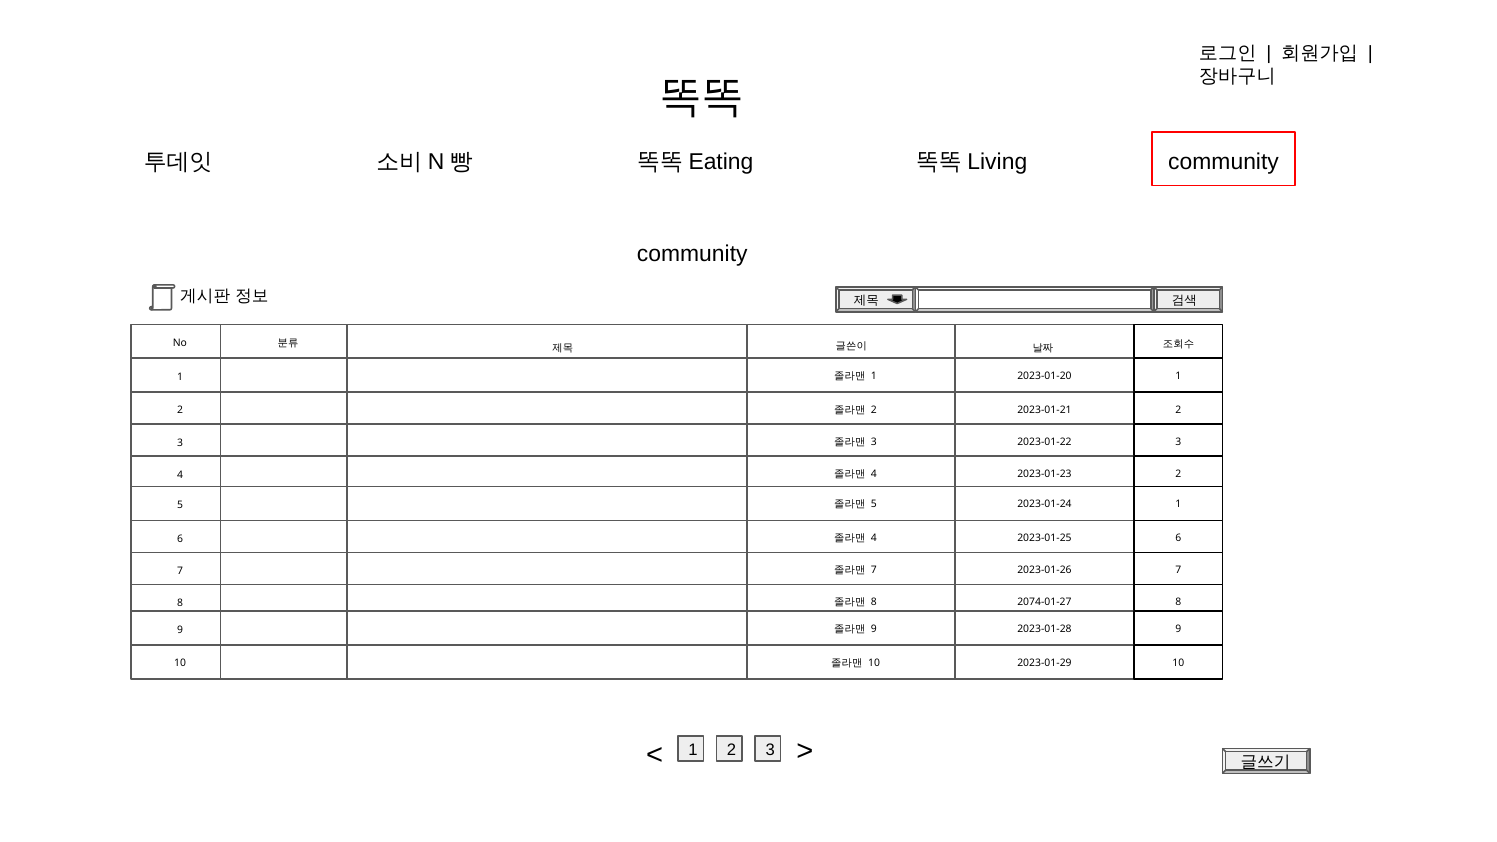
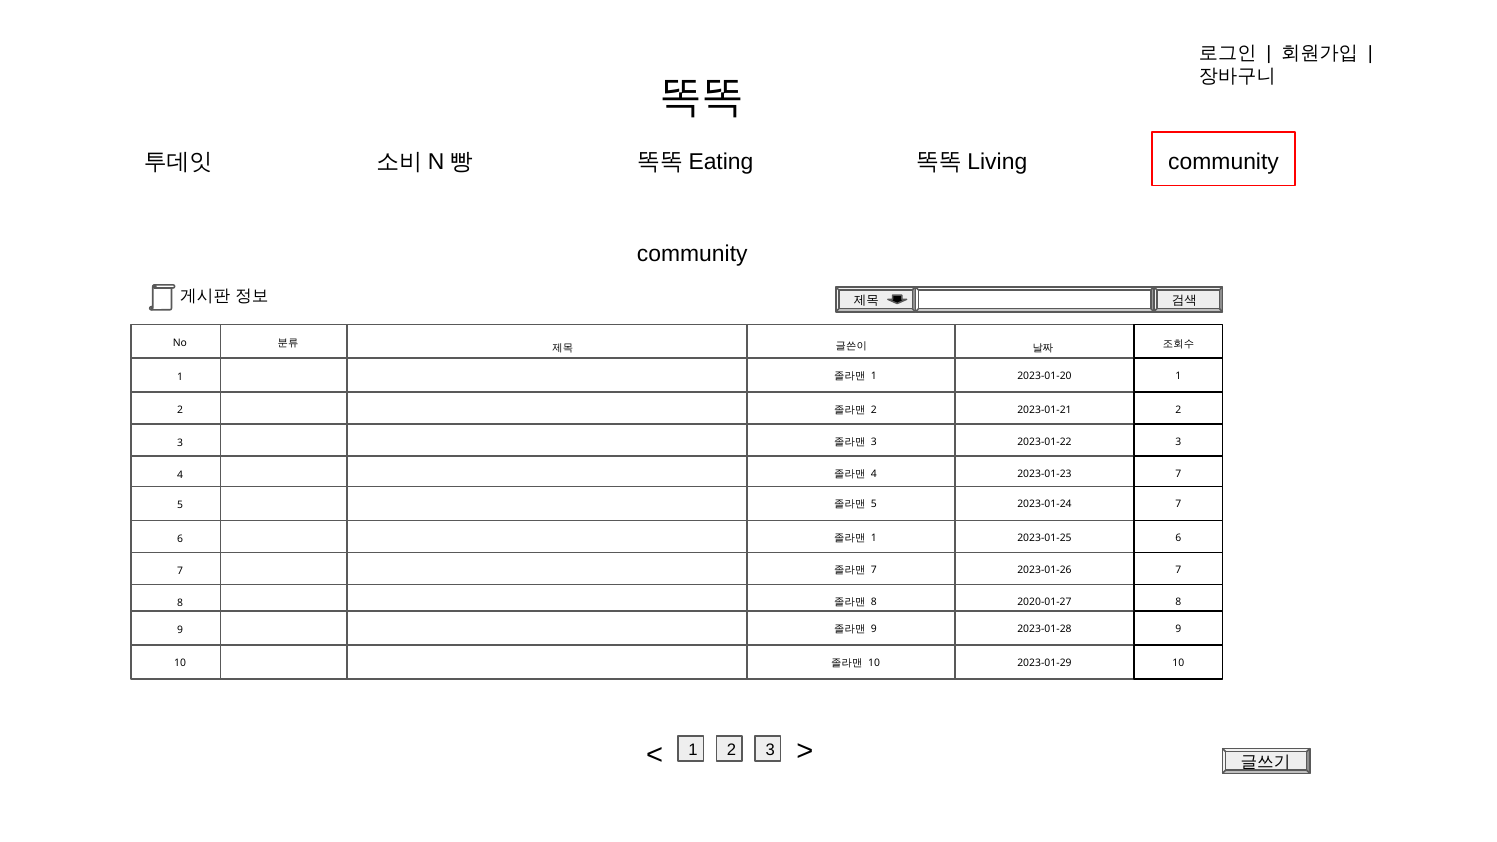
2023-01-23 2: 2 -> 7 (1178, 474)
2023-01-24 1: 1 -> 7 (1178, 504)
4: 4 -> 1 (874, 538)
2074-01-27: 2074-01-27 -> 2020-01-27 (1044, 602)
